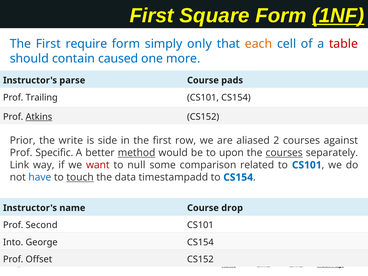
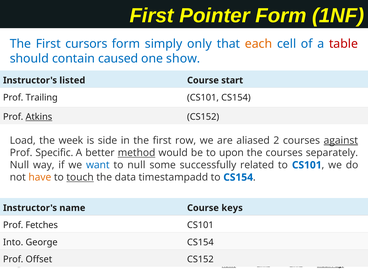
Square: Square -> Pointer (215, 16)
1NF underline: present -> none (338, 16)
require: require -> cursors (86, 44)
more: more -> show (183, 58)
parse: parse -> listed (72, 80)
pads: pads -> start (232, 80)
Prior: Prior -> Load (23, 141)
write: write -> week (71, 141)
against underline: none -> present (341, 141)
courses underline: present -> none (284, 153)
Link: Link -> Null (19, 165)
want colour: red -> blue (98, 165)
comparison: comparison -> successfully (208, 165)
have colour: blue -> orange (40, 177)
drop: drop -> keys (232, 208)
Second: Second -> Fetches (42, 225)
